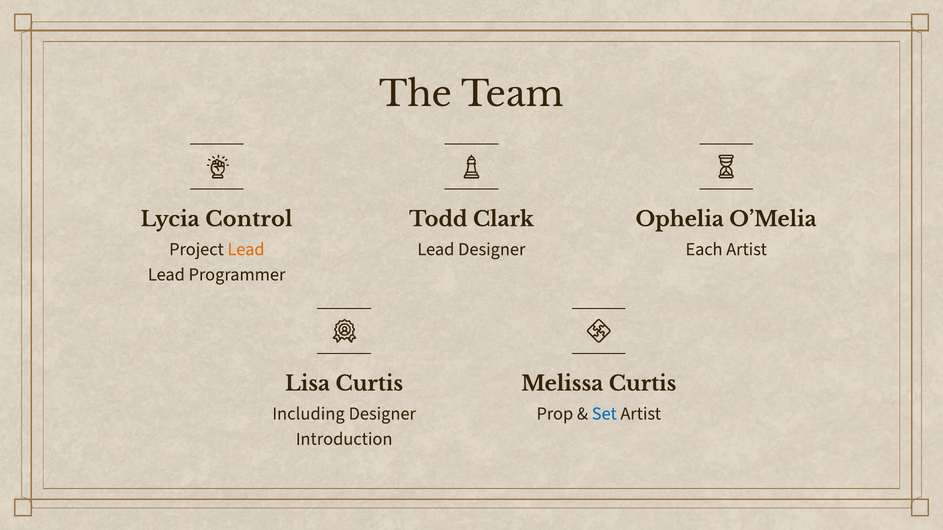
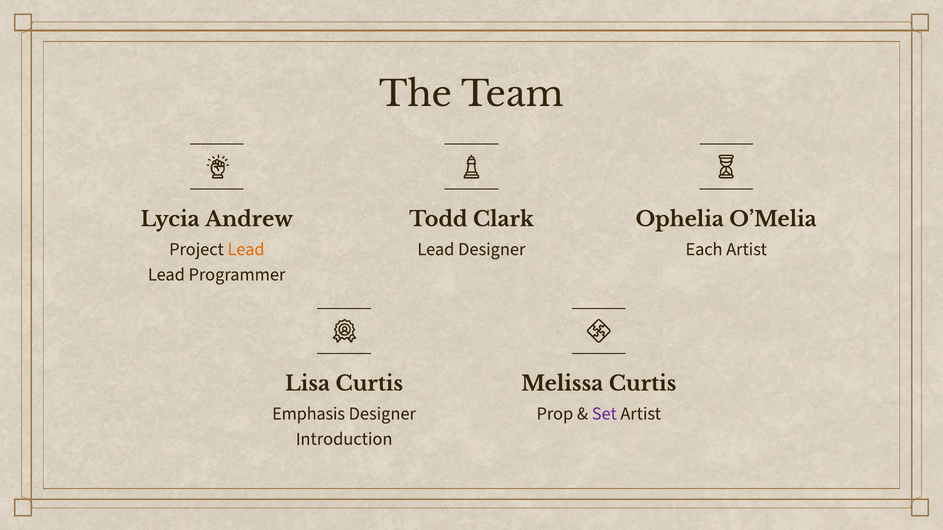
Control: Control -> Andrew (249, 219)
Including: Including -> Emphasis (309, 414)
Set colour: blue -> purple (604, 414)
